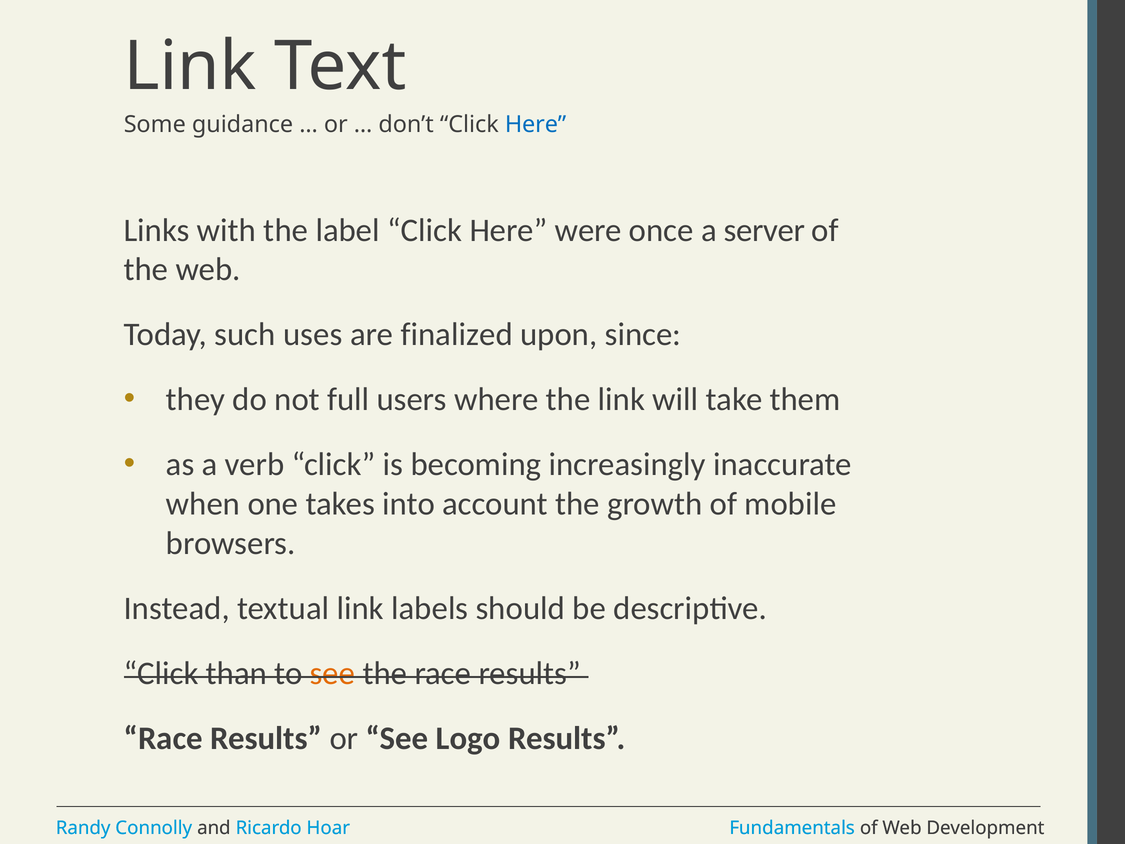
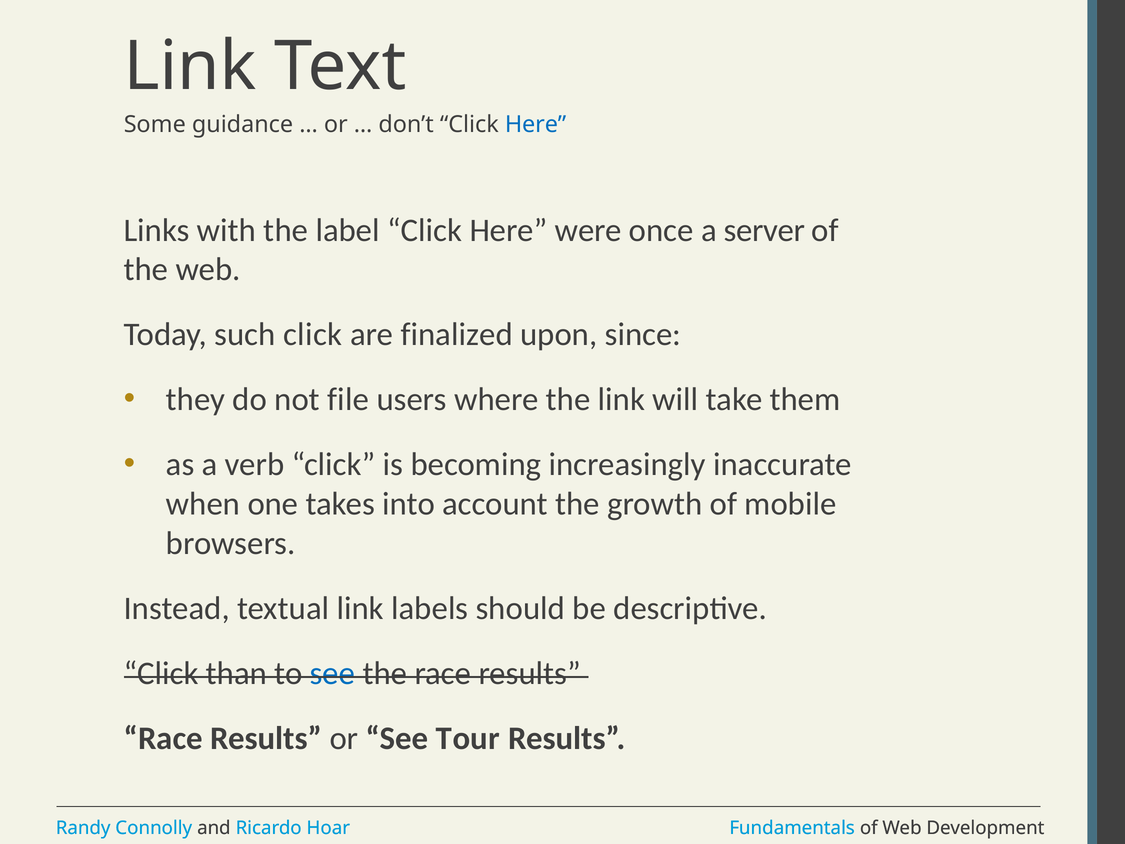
such uses: uses -> click (313, 335)
full: full -> file (348, 399)
see colour: orange -> blue (332, 673)
Logo: Logo -> Tour (468, 738)
